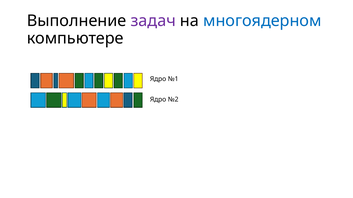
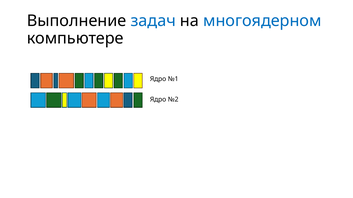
задач colour: purple -> blue (153, 21)
